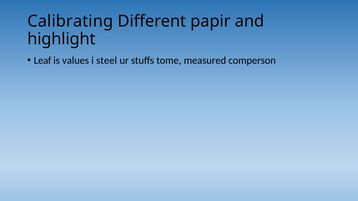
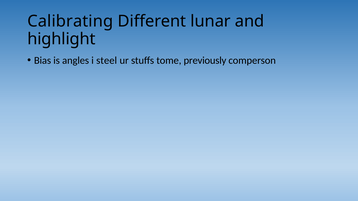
papir: papir -> lunar (211, 21)
Leaf: Leaf -> Bias (43, 61)
values: values -> angles (76, 61)
measured: measured -> previously (205, 61)
